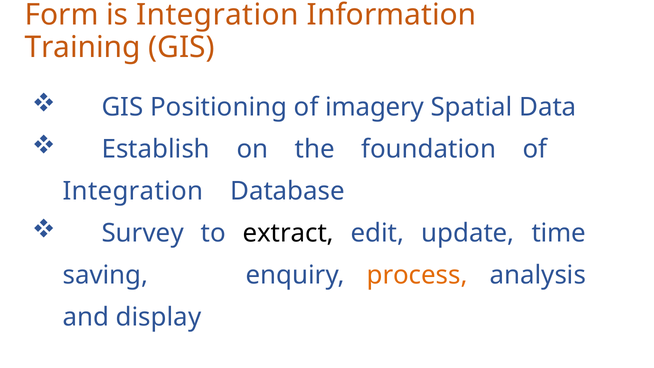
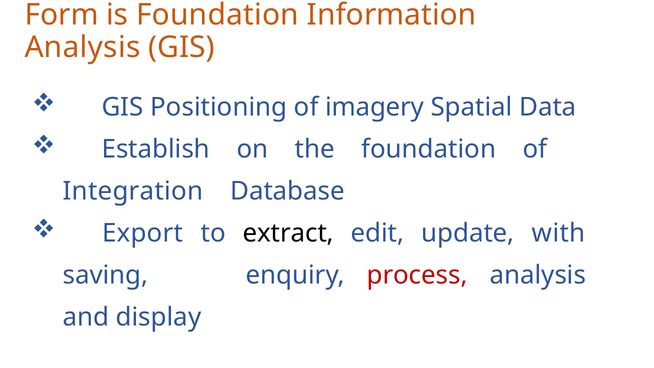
is Integration: Integration -> Foundation (218, 15)
Training: Training -> Analysis (82, 47)
Survey: Survey -> Export (143, 233)
time: time -> with (559, 233)
process colour: orange -> red (417, 275)
